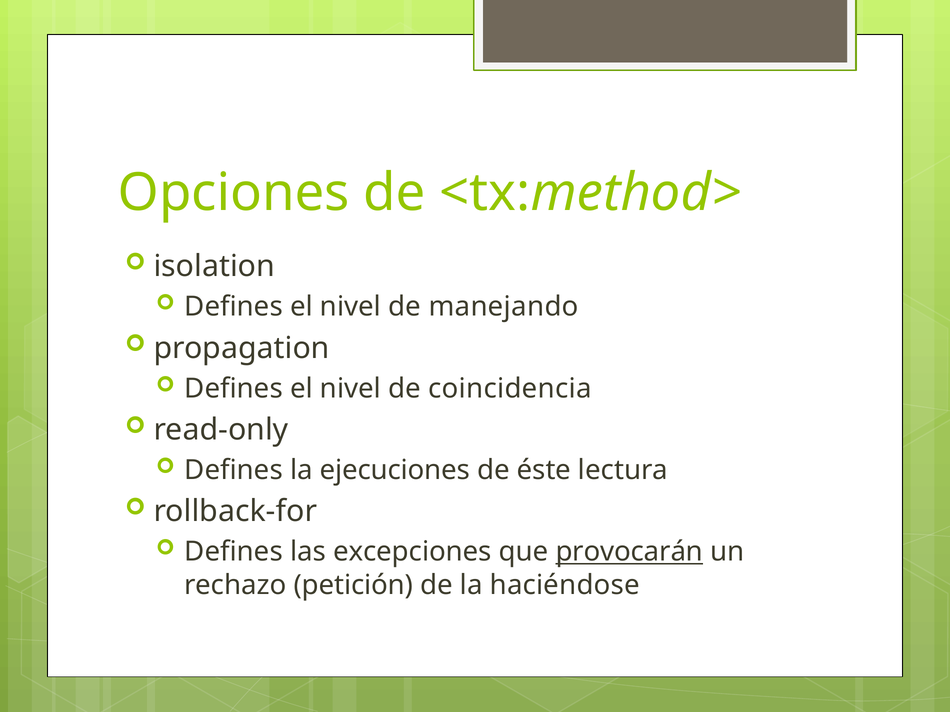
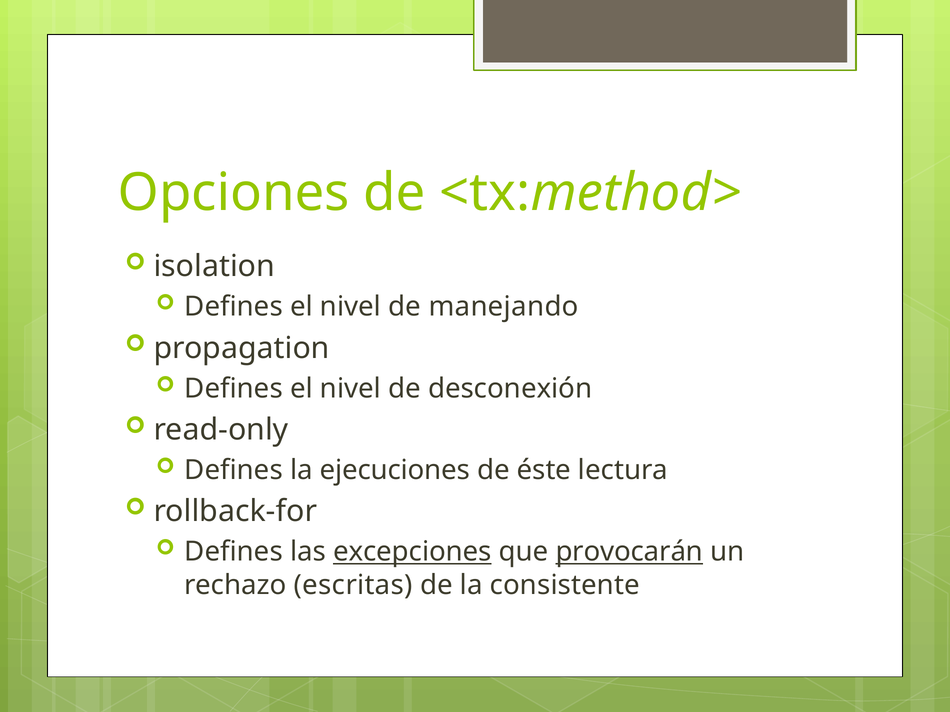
coincidencia: coincidencia -> desconexión (510, 389)
excepciones underline: none -> present (412, 552)
petición: petición -> escritas (353, 585)
haciéndose: haciéndose -> consistente (565, 585)
